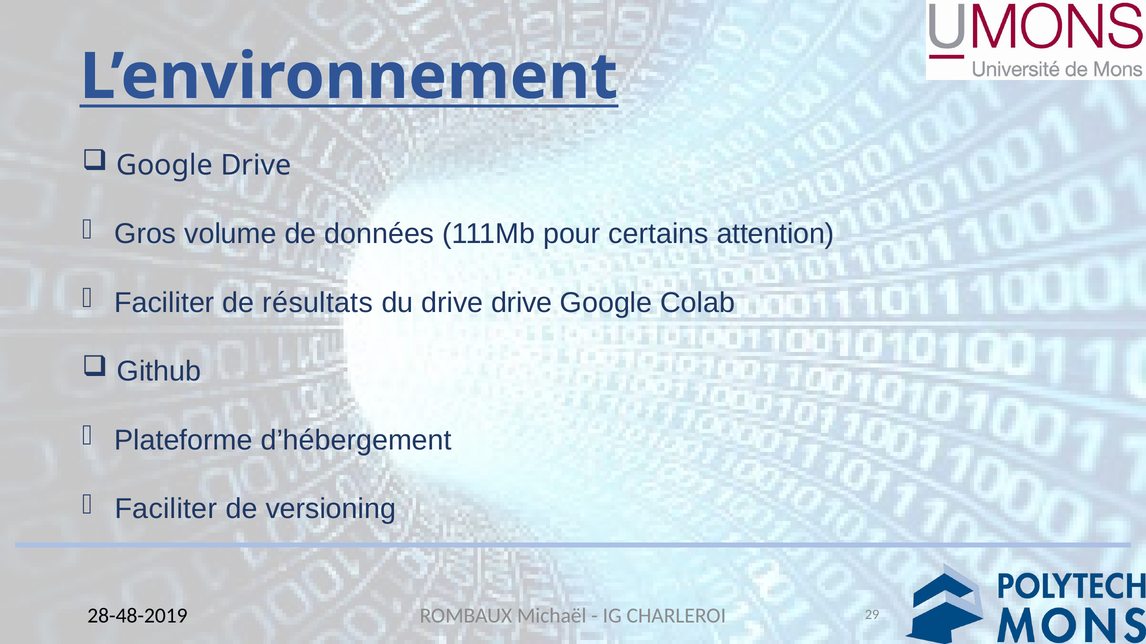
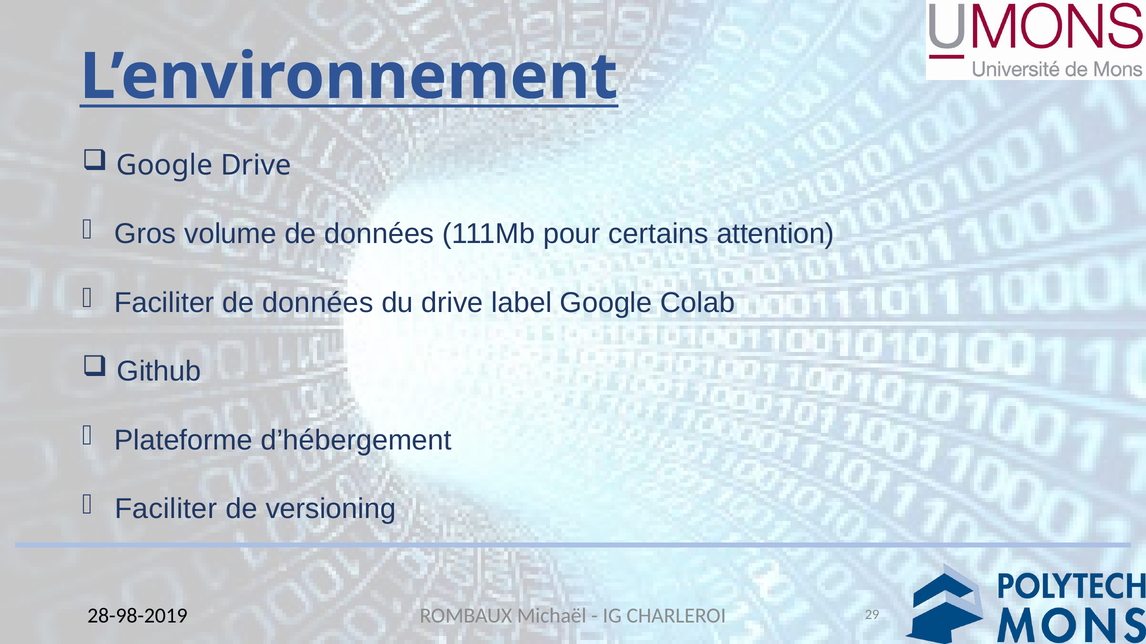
Faciliter de résultats: résultats -> données (318, 303)
drive drive: drive -> label (522, 303)
28-48-2019: 28-48-2019 -> 28-98-2019 (137, 616)
